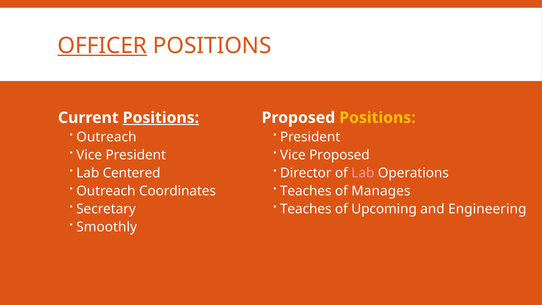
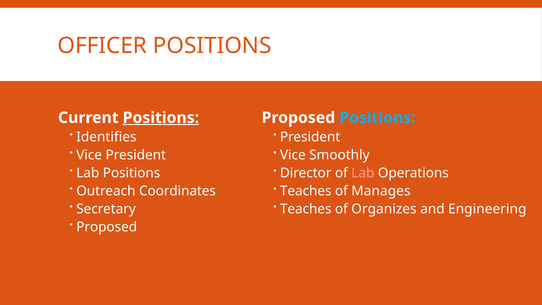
OFFICER underline: present -> none (102, 46)
Positions colour: yellow -> light blue (377, 118)
Outreach: Outreach -> Identifies (106, 137)
Vice Proposed: Proposed -> Smoothly (339, 155)
Lab Centered: Centered -> Positions (132, 173)
Upcoming: Upcoming -> Organizes (384, 209)
Smoothly: Smoothly -> Proposed (107, 227)
